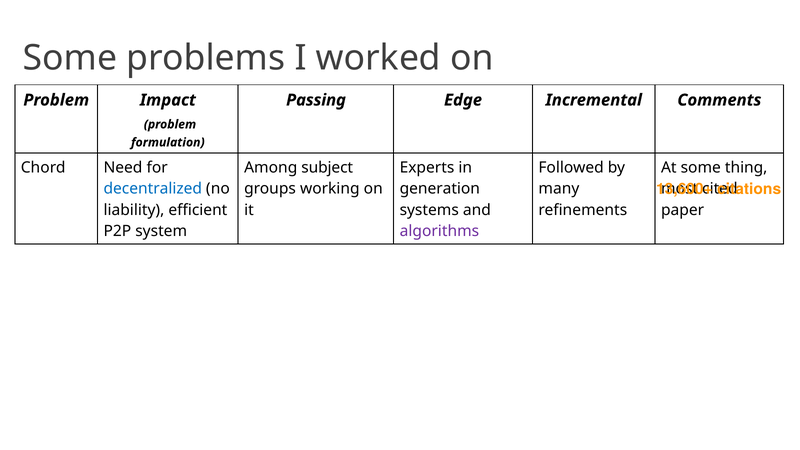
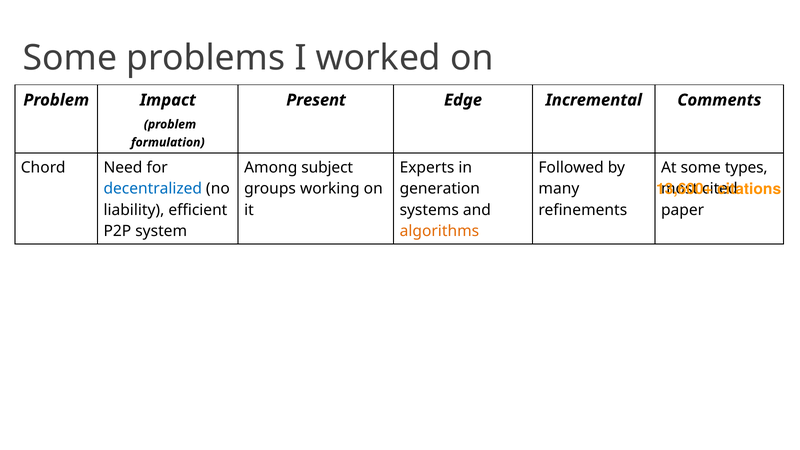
Passing: Passing -> Present (316, 100)
thing: thing -> types (746, 168)
algorithms colour: purple -> orange (439, 231)
